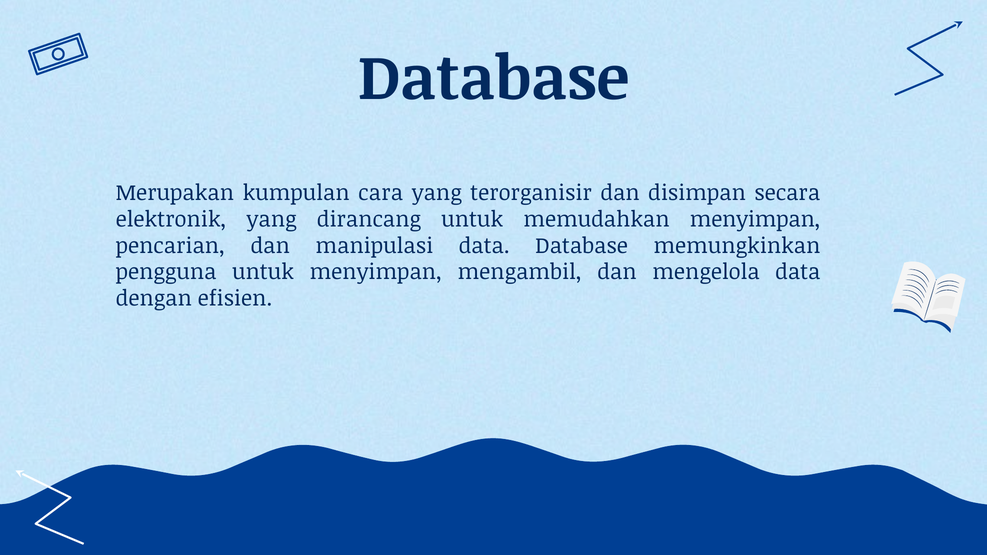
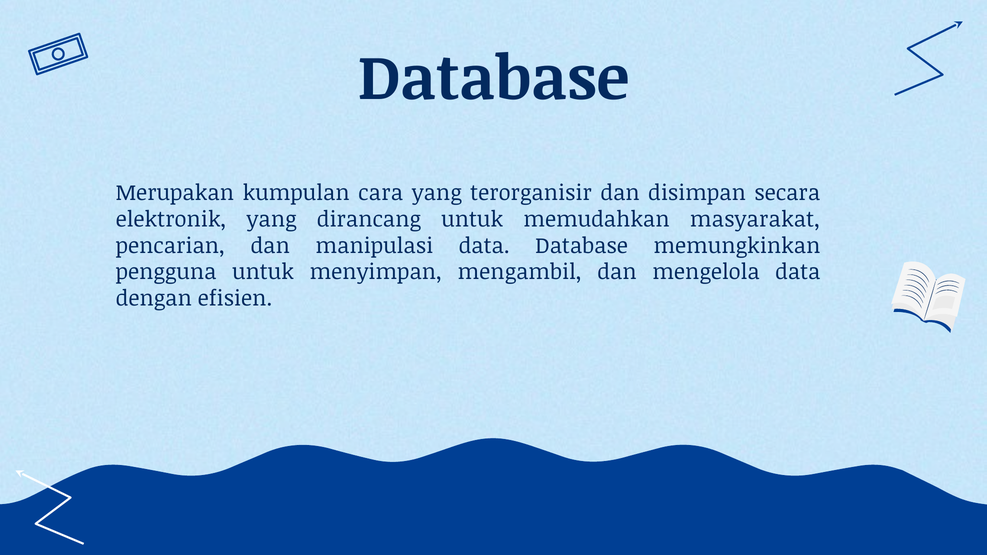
memudahkan menyimpan: menyimpan -> masyarakat (755, 220)
